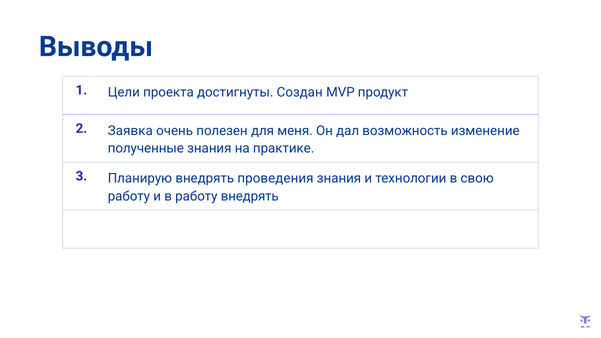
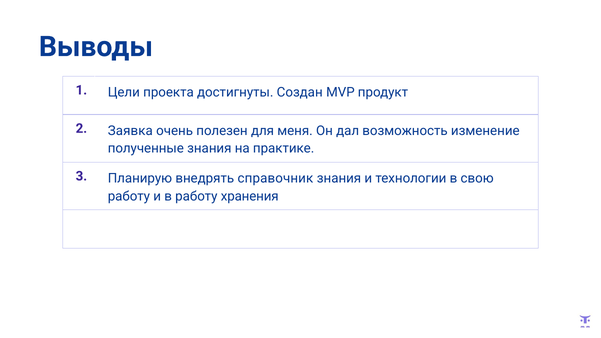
проведения: проведения -> справочник (275, 178)
работу внедрять: внедрять -> хранения (250, 196)
